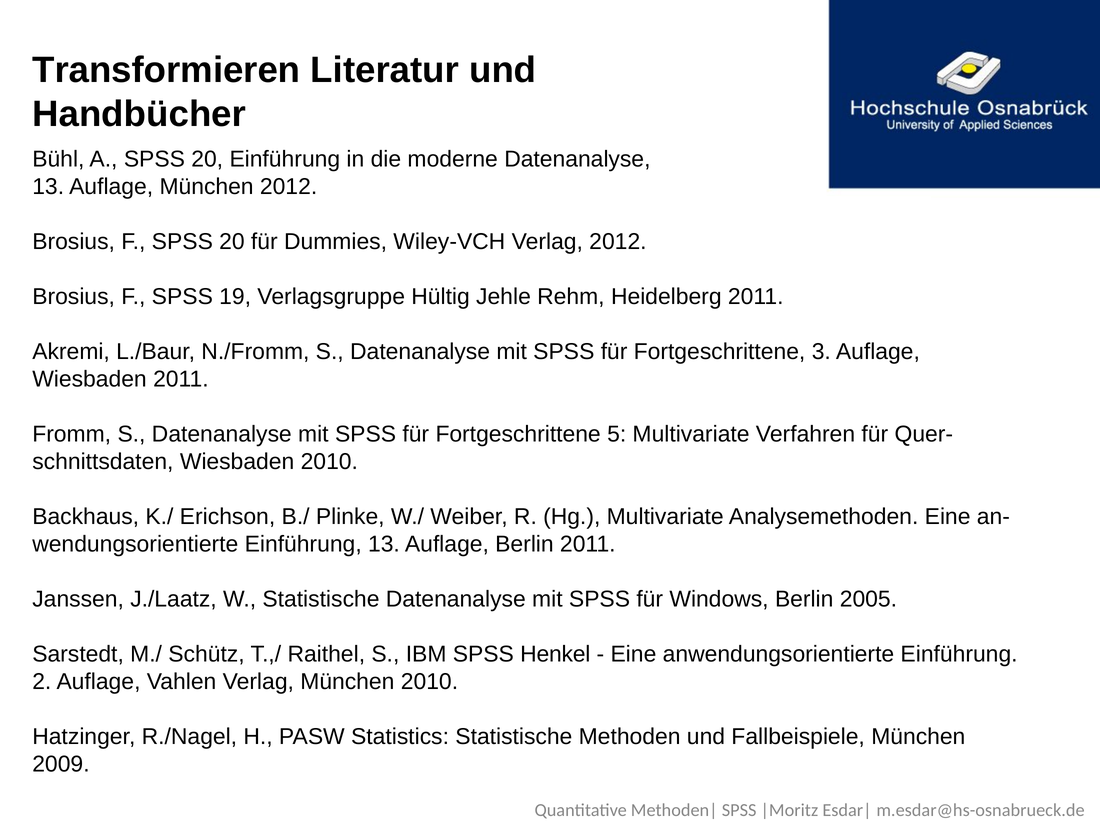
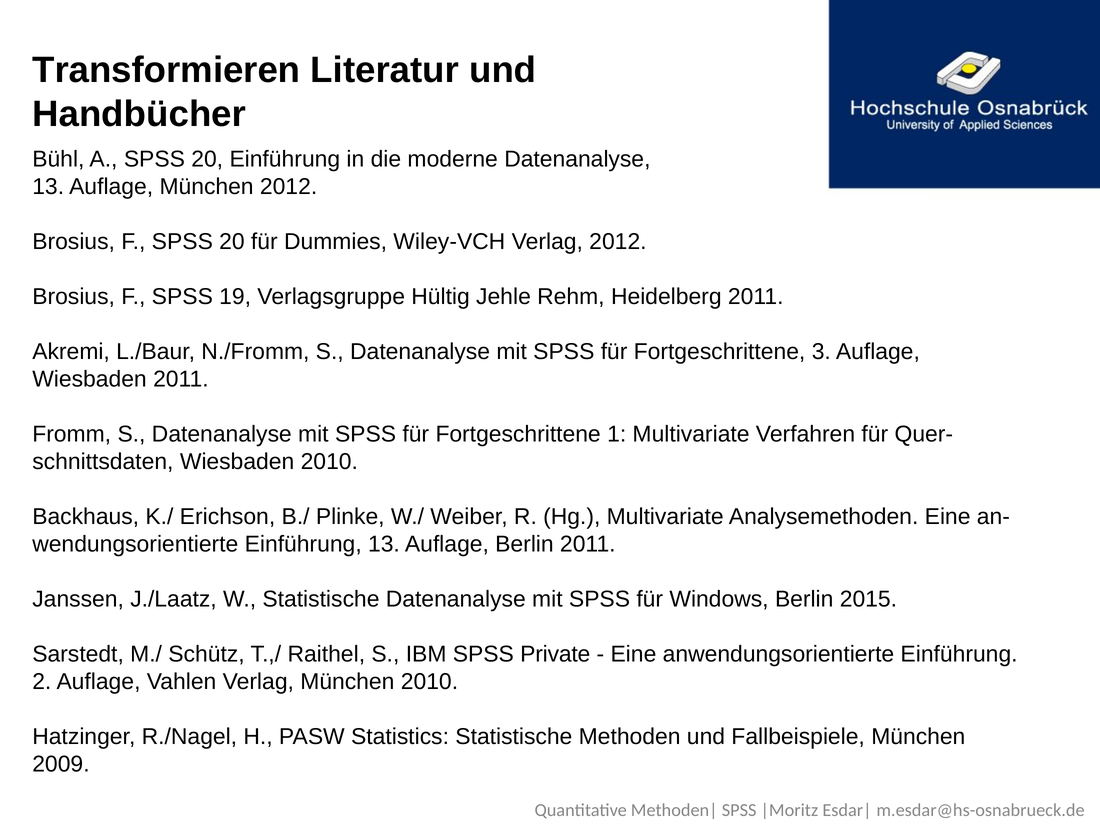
5: 5 -> 1 (617, 434)
2005: 2005 -> 2015 (868, 599)
Henkel: Henkel -> Private (555, 654)
